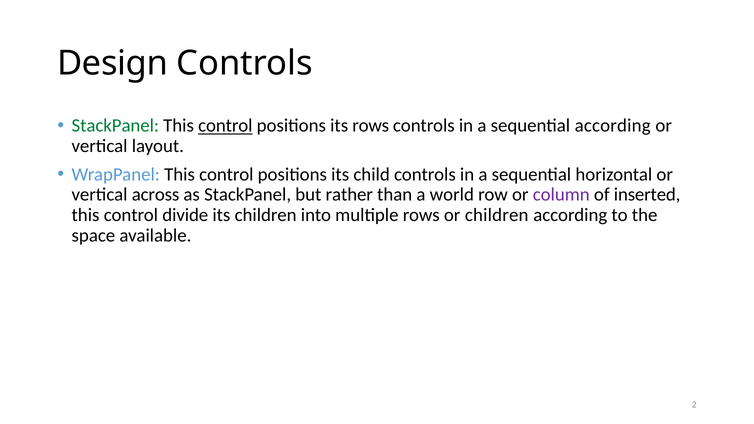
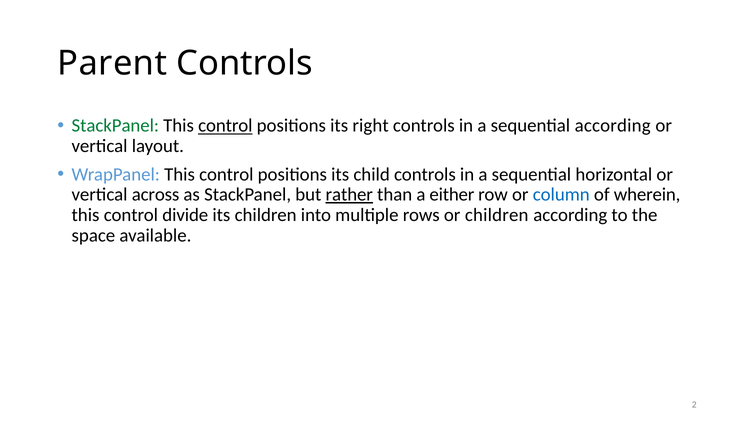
Design: Design -> Parent (112, 63)
its rows: rows -> right (371, 126)
rather underline: none -> present (349, 195)
world: world -> either (452, 195)
column colour: purple -> blue (561, 195)
inserted: inserted -> wherein (647, 195)
